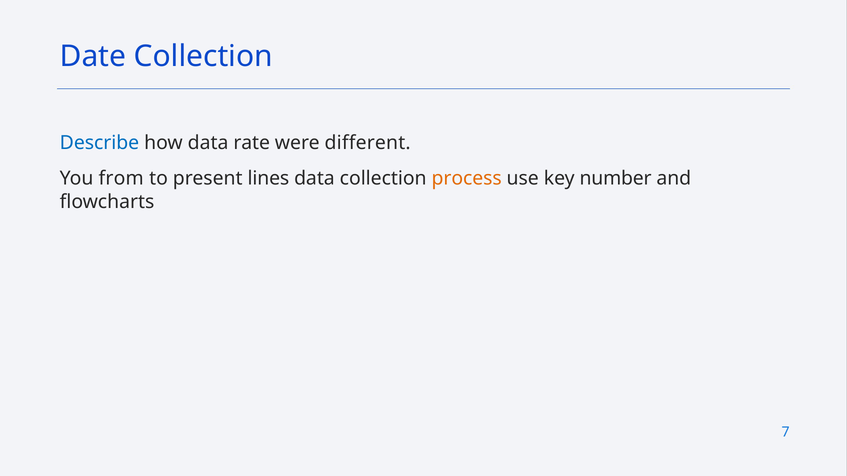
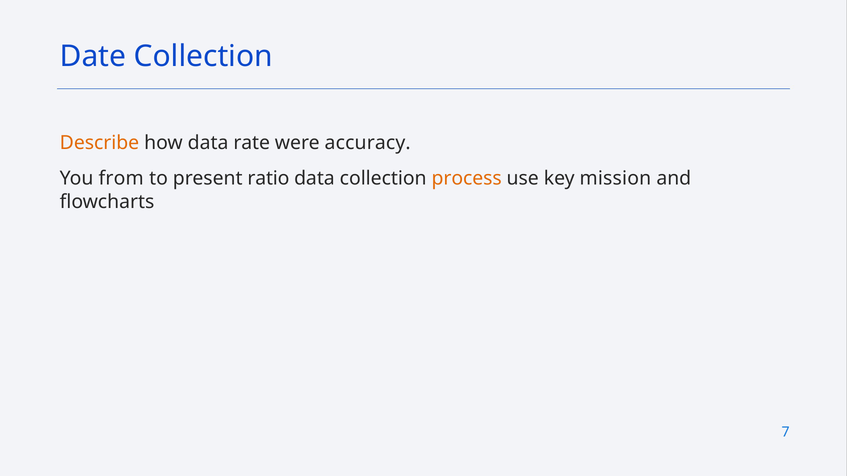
Describe colour: blue -> orange (99, 143)
different: different -> accuracy (368, 143)
lines: lines -> ratio (268, 179)
number: number -> mission (615, 179)
